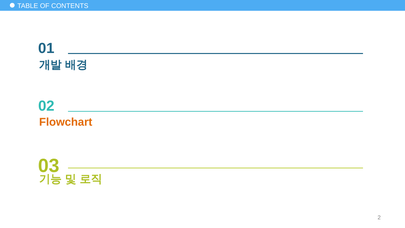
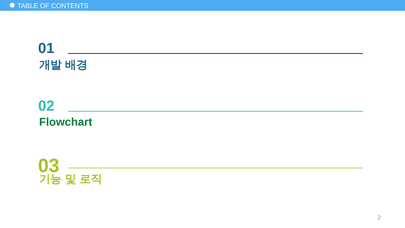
Flowchart colour: orange -> green (66, 122)
